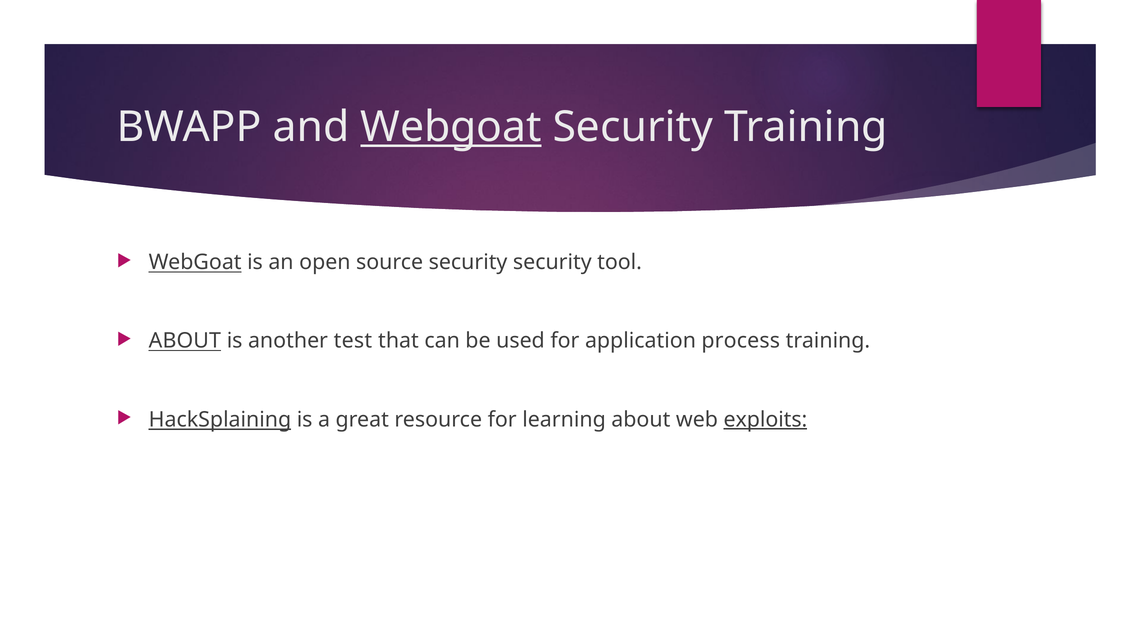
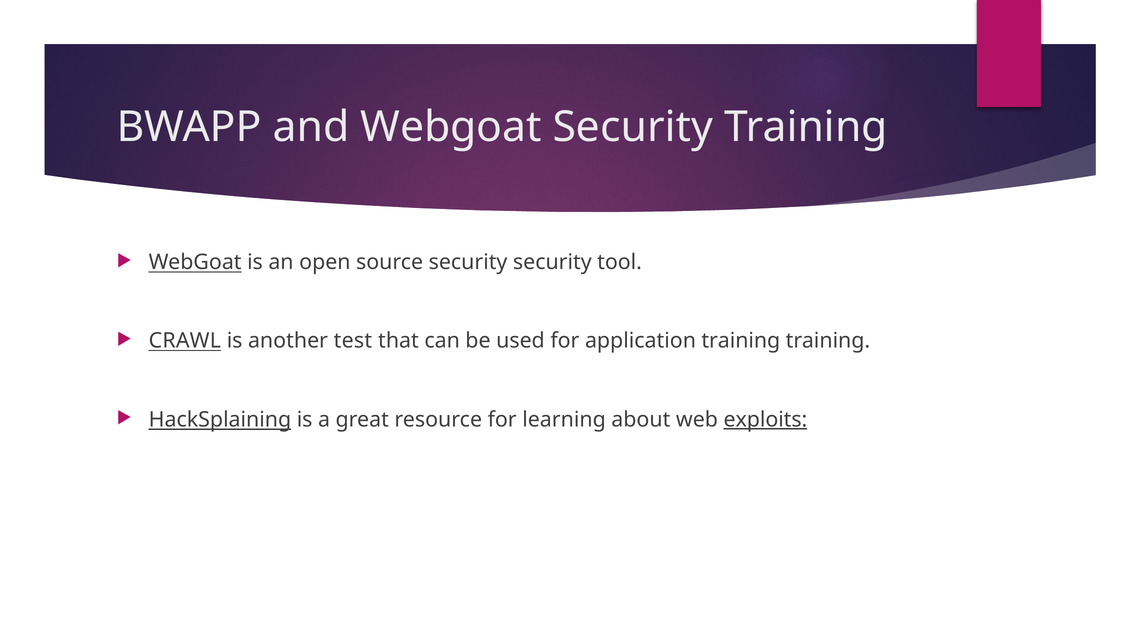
Webgoat underline: present -> none (451, 127)
ABOUT: ABOUT -> CRAWL (185, 341)
application process: process -> training (741, 341)
